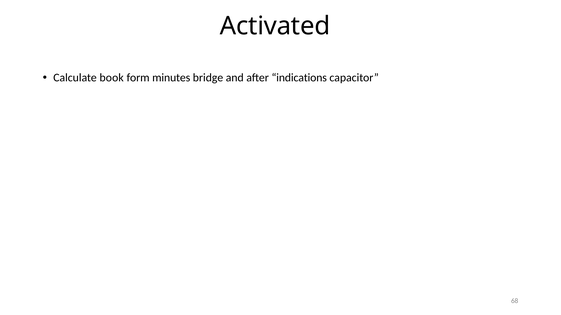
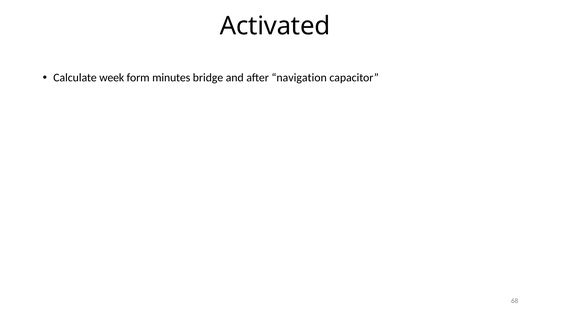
book: book -> week (112, 78)
indications: indications -> navigation (299, 78)
